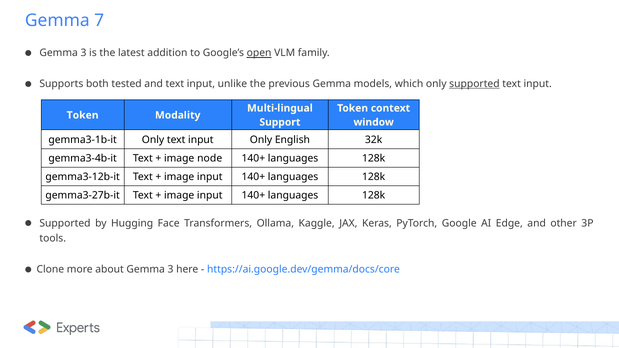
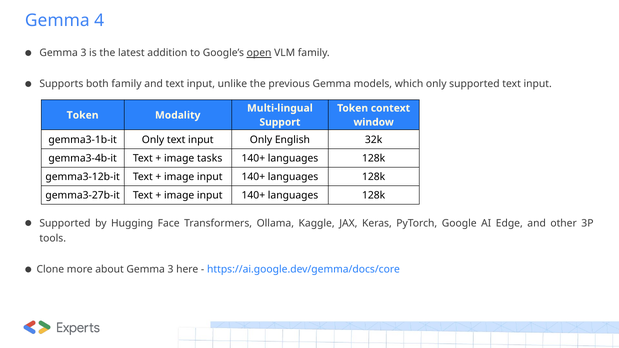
7: 7 -> 4 (99, 20)
both tested: tested -> family (127, 84)
supported underline: present -> none (474, 84)
node: node -> tasks (210, 158)
